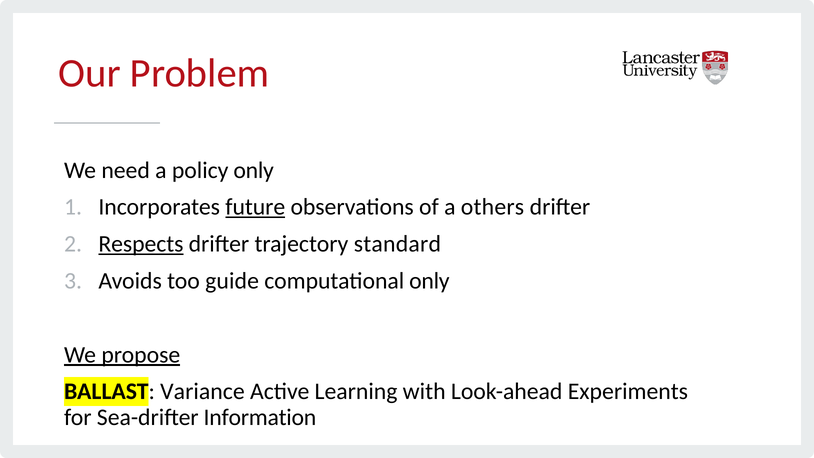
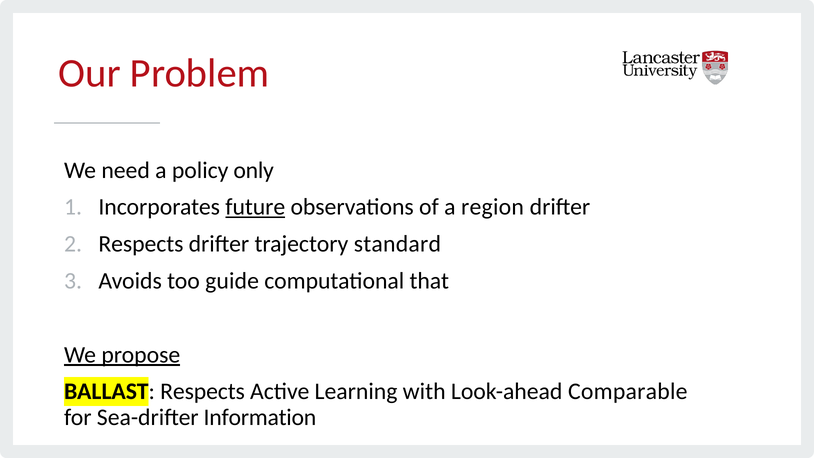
others: others -> region (492, 207)
Respects underline: present -> none (141, 244)
computational only: only -> that (429, 281)
BALLAST Variance: Variance -> Respects (203, 392)
Experiments: Experiments -> Comparable (628, 392)
